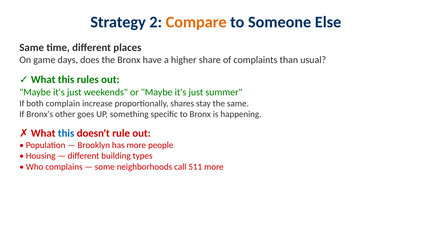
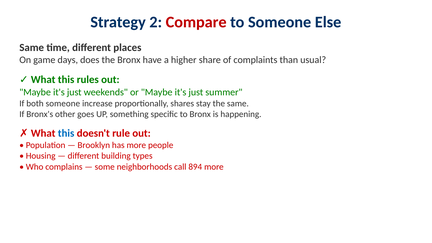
Compare colour: orange -> red (196, 22)
both complain: complain -> someone (63, 103)
511: 511 -> 894 (195, 167)
